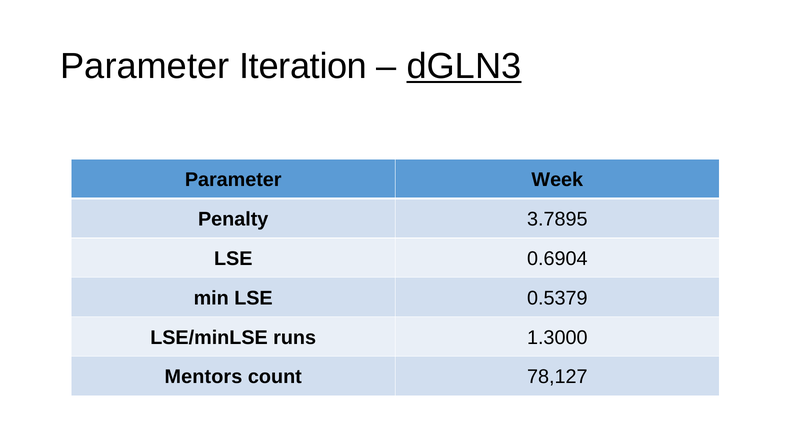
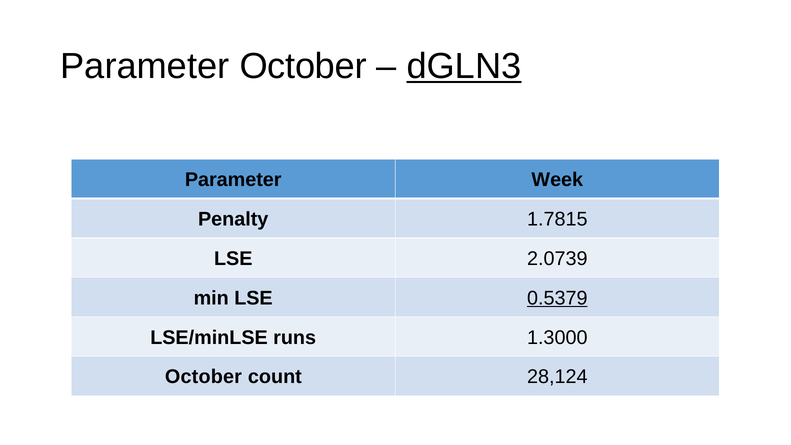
Parameter Iteration: Iteration -> October (303, 66)
3.7895: 3.7895 -> 1.7815 (557, 219)
0.6904: 0.6904 -> 2.0739 (557, 259)
0.5379 underline: none -> present (557, 298)
Mentors: Mentors -> October (203, 377)
78,127: 78,127 -> 28,124 (557, 377)
